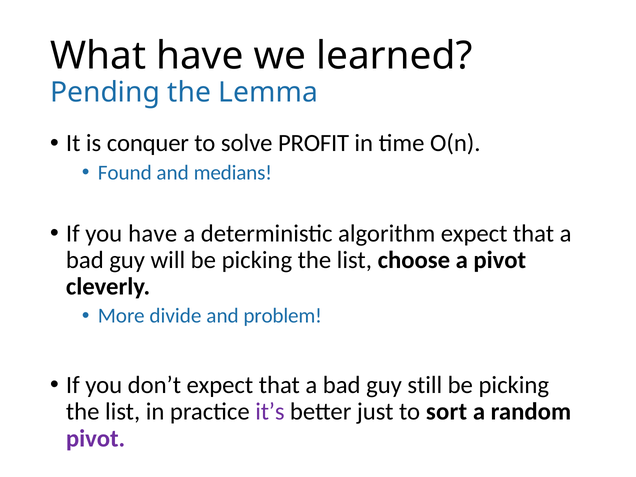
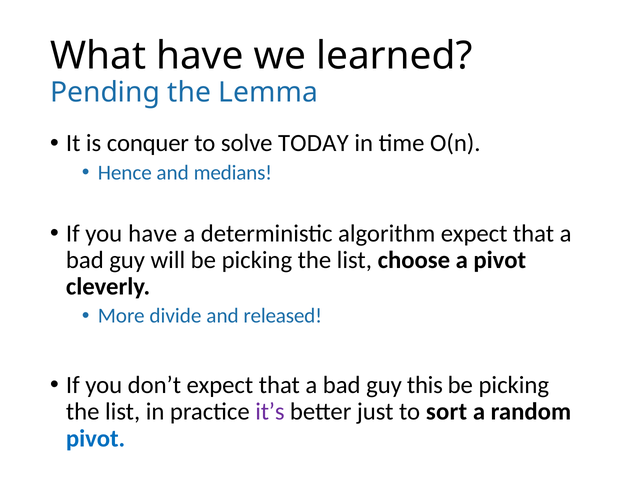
PROFIT: PROFIT -> TODAY (313, 143)
Found: Found -> Hence (125, 173)
problem: problem -> released (283, 316)
still: still -> this (425, 385)
pivot colour: purple -> blue (96, 438)
